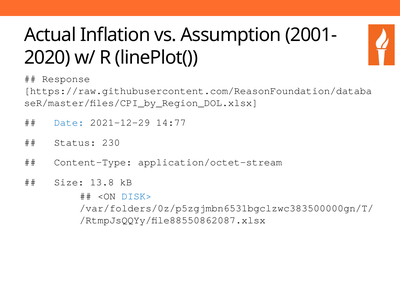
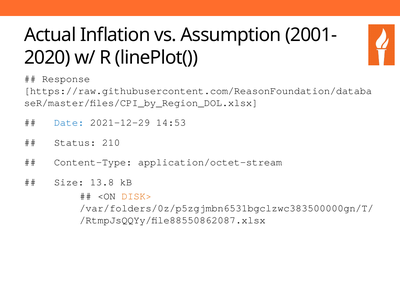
14:77: 14:77 -> 14:53 (171, 123)
230: 230 -> 210 (111, 142)
DISK> colour: blue -> orange (137, 196)
